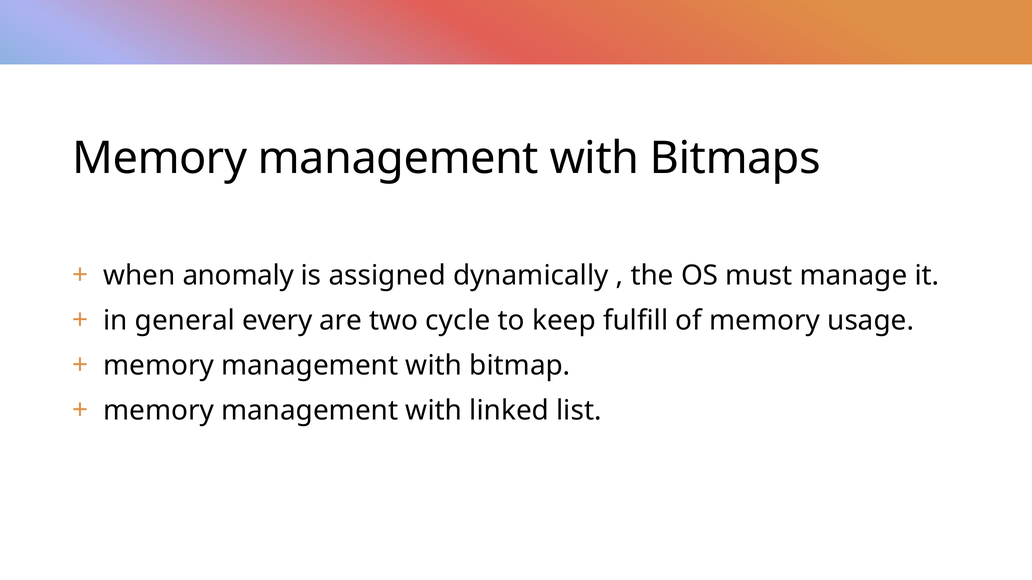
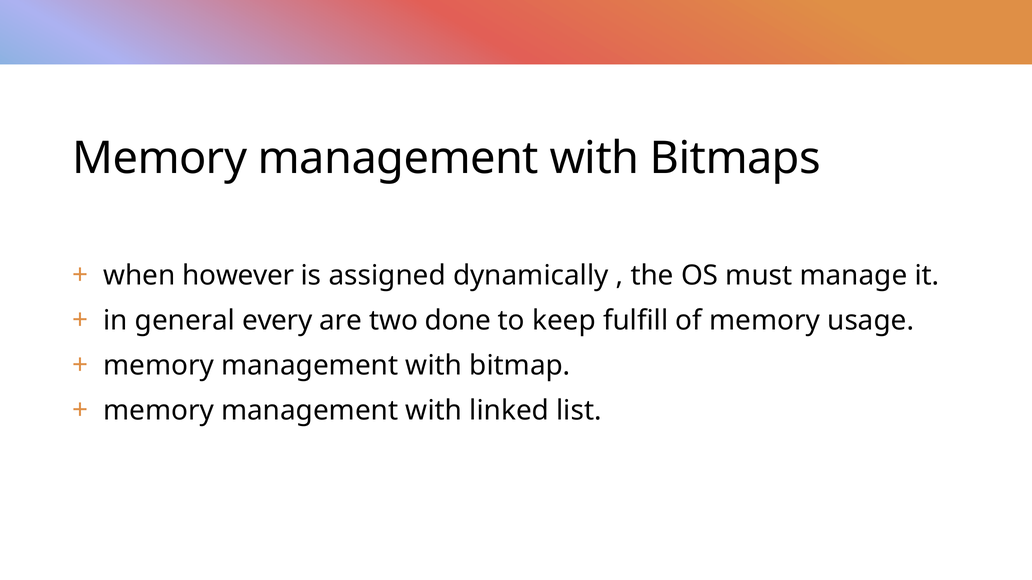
anomaly: anomaly -> however (238, 276)
cycle: cycle -> done (458, 321)
